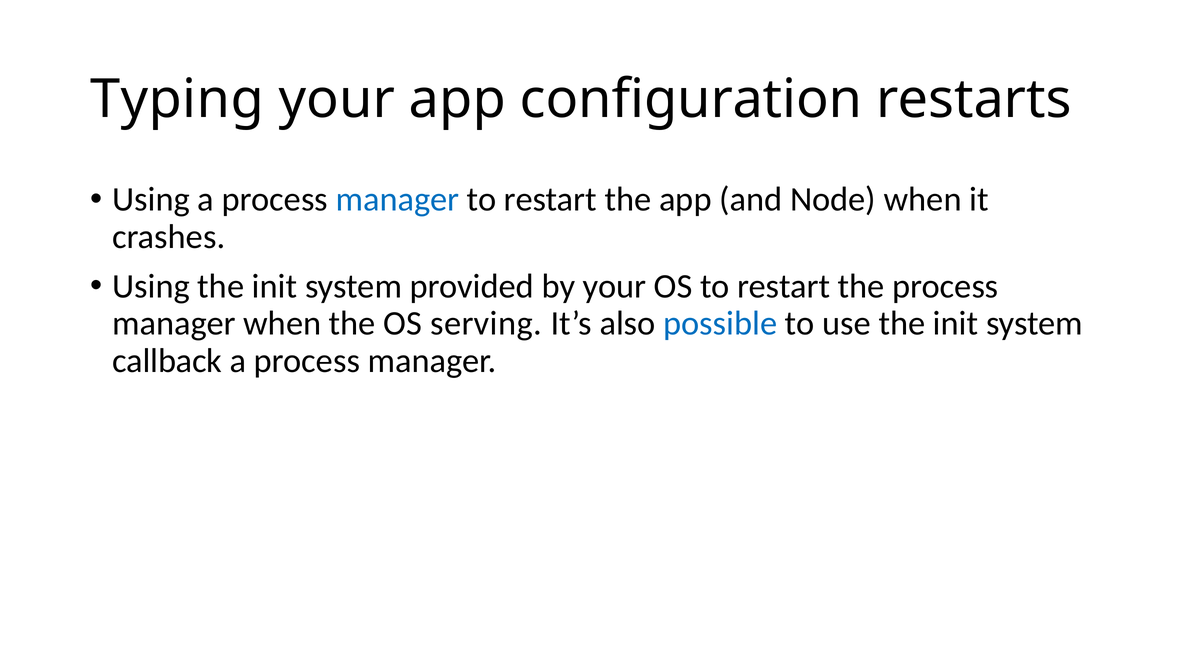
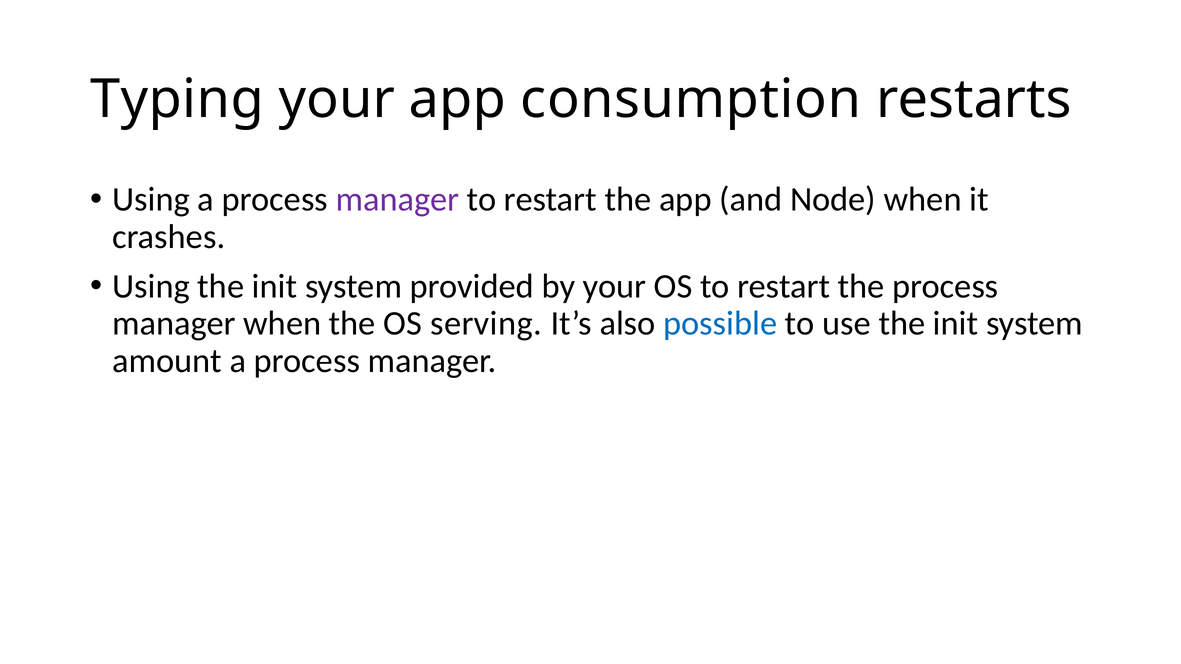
configuration: configuration -> consumption (691, 99)
manager colour: blue -> purple (397, 200)
callback: callback -> amount (167, 361)
